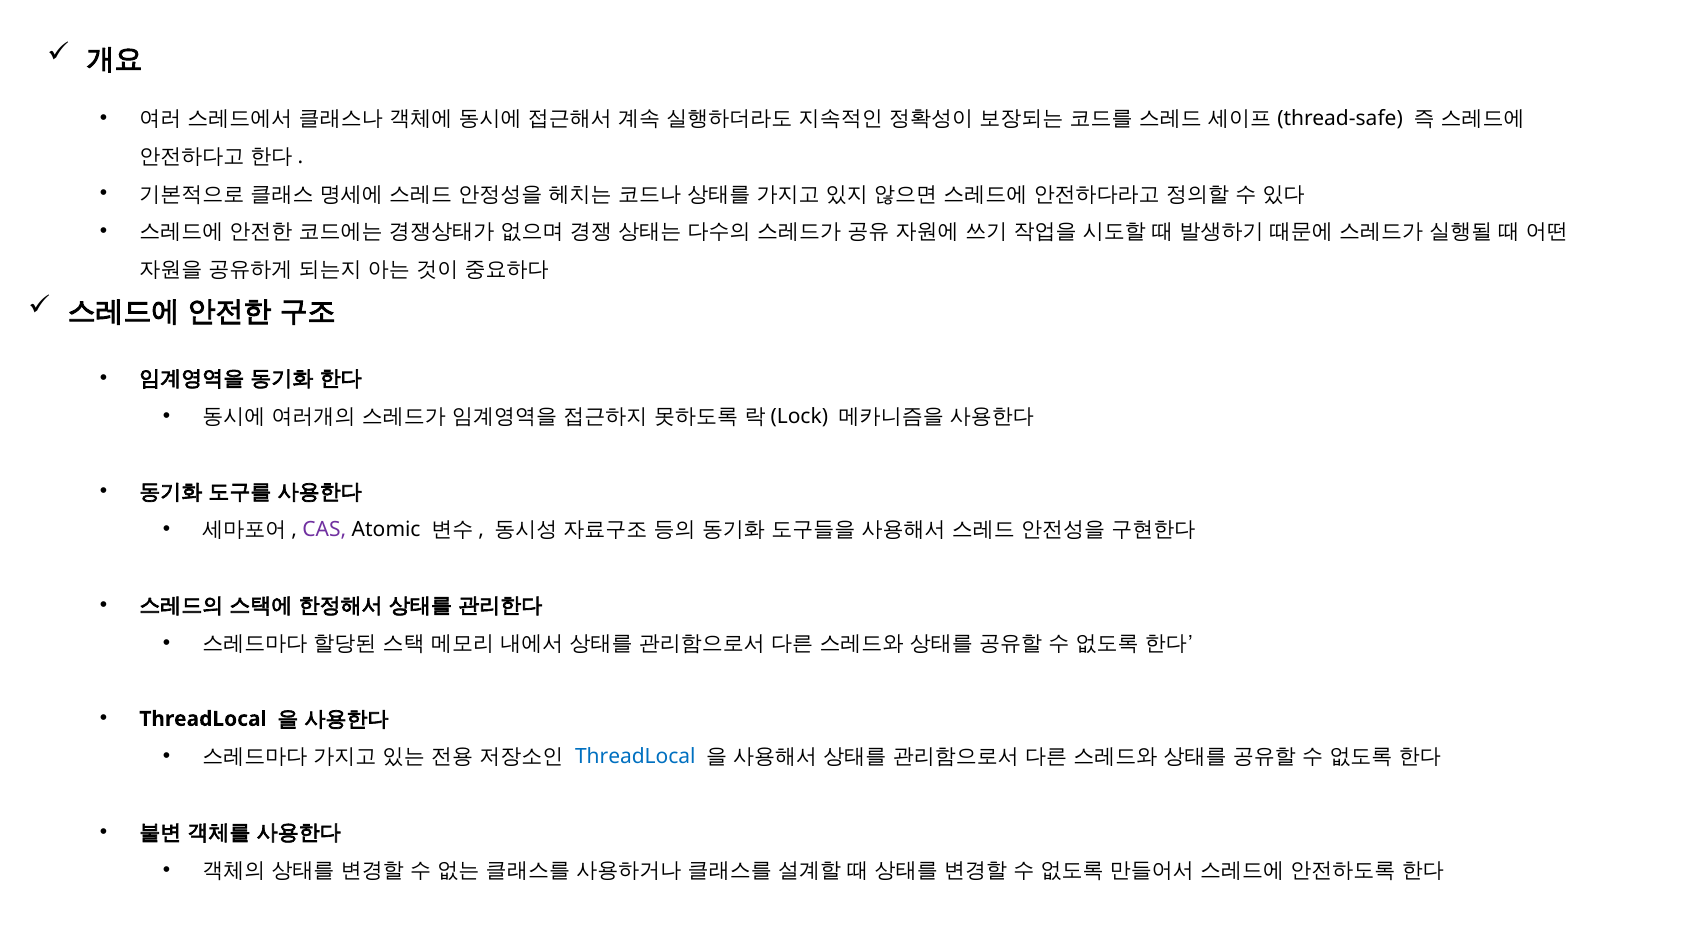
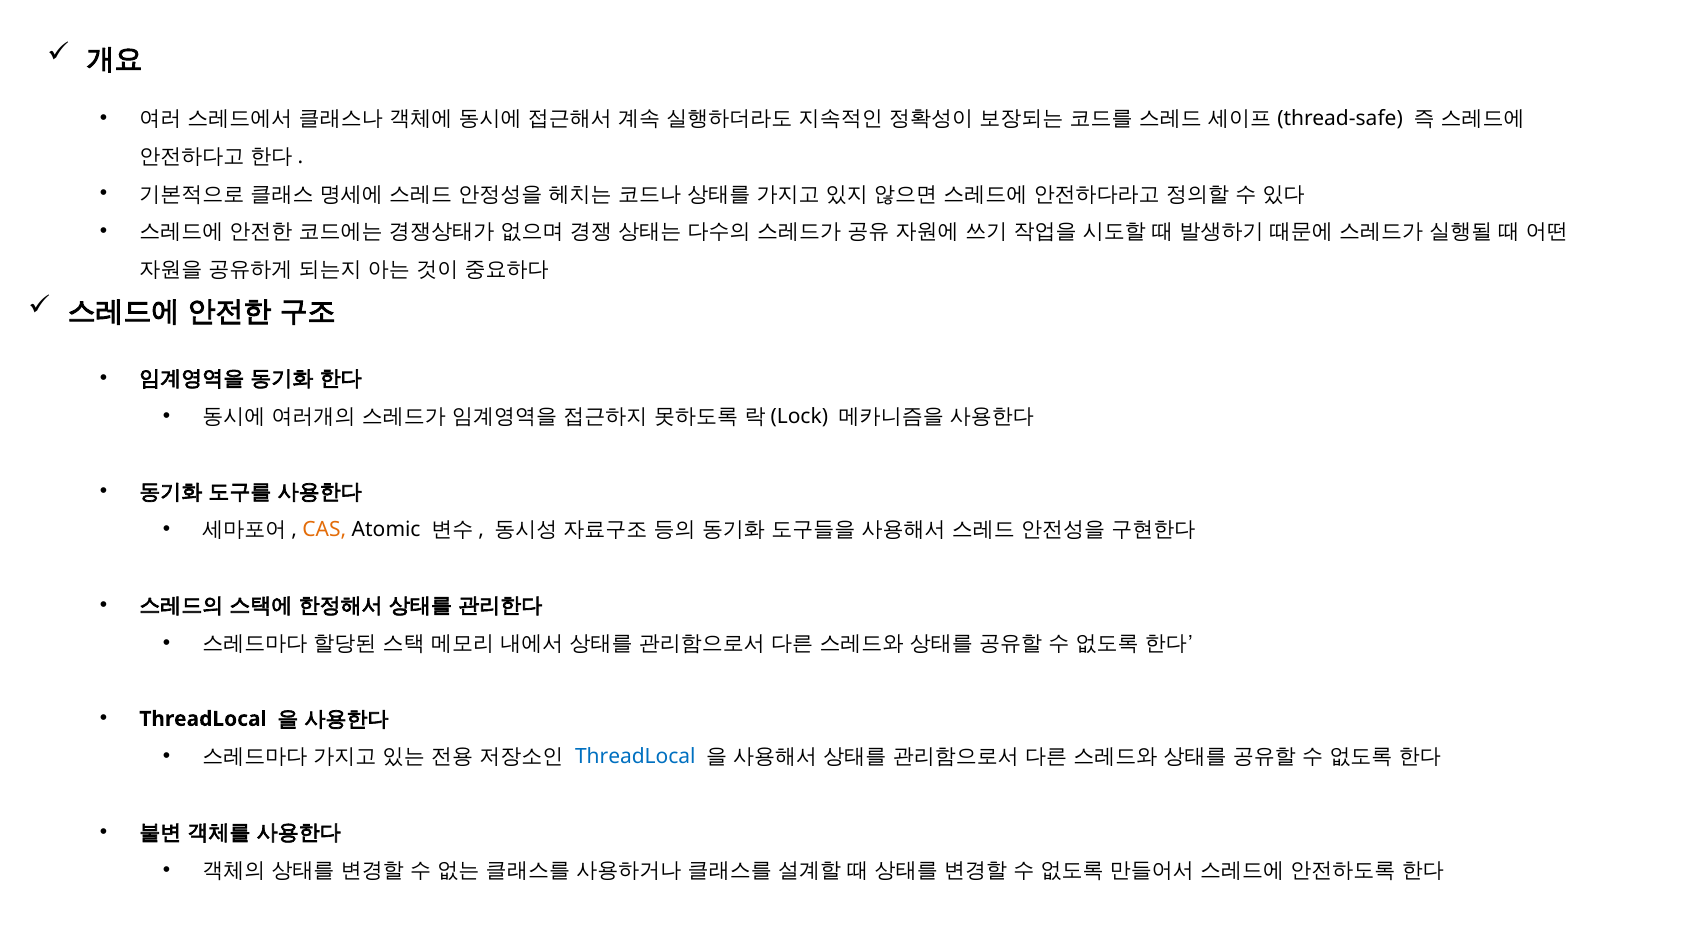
CAS colour: purple -> orange (324, 530)
